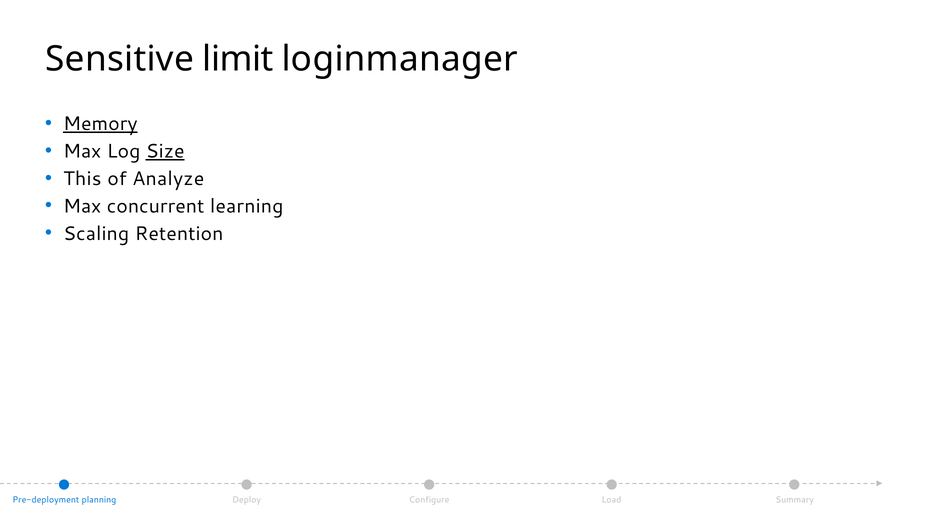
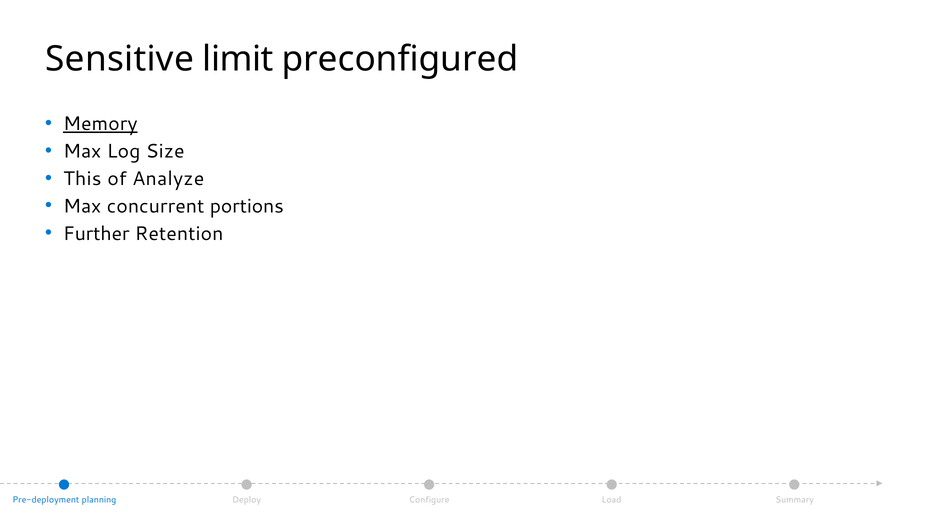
loginmanager: loginmanager -> preconfigured (400, 59)
Size underline: present -> none (165, 151)
learning: learning -> portions (247, 206)
Scaling: Scaling -> Further (96, 233)
